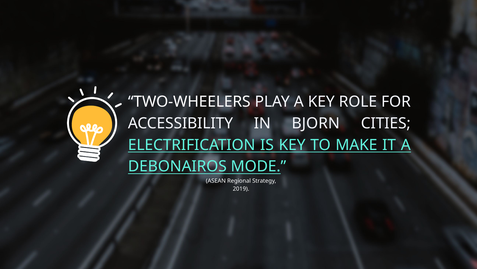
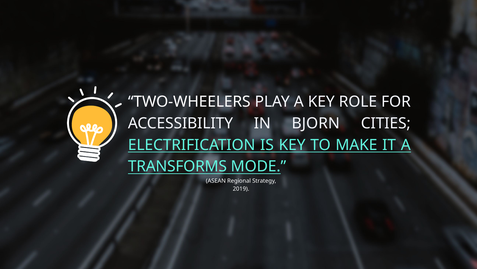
DEBONAIROS: DEBONAIROS -> TRANSFORMS (177, 166)
